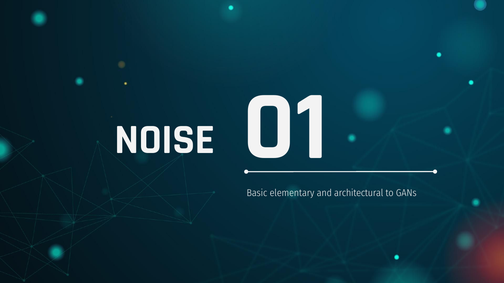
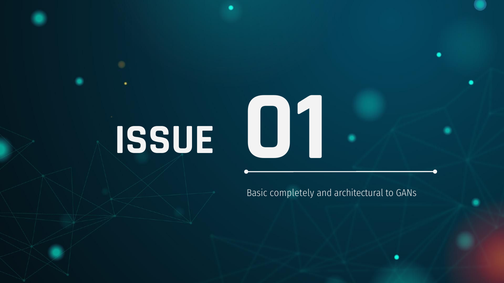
NOISE: NOISE -> ISSUE (165, 140)
elementary: elementary -> completely (292, 193)
